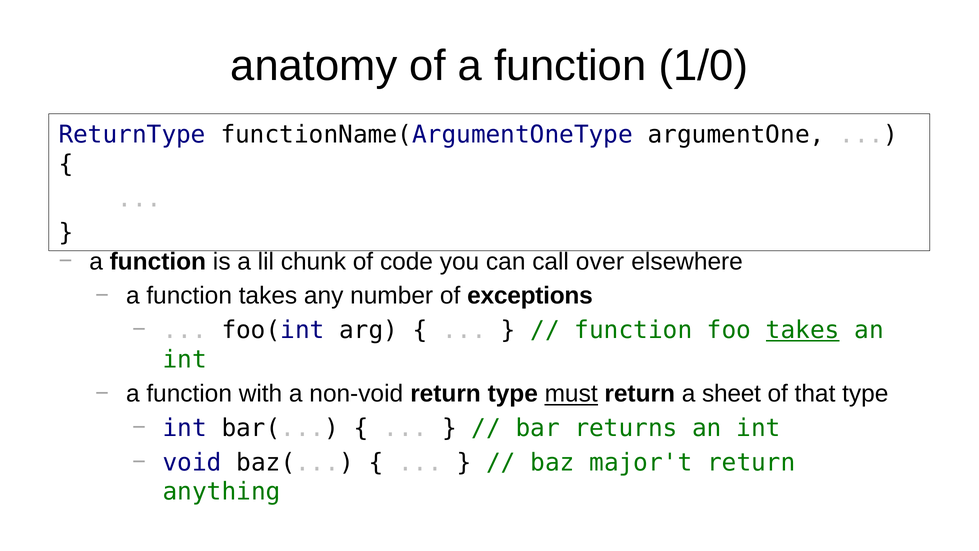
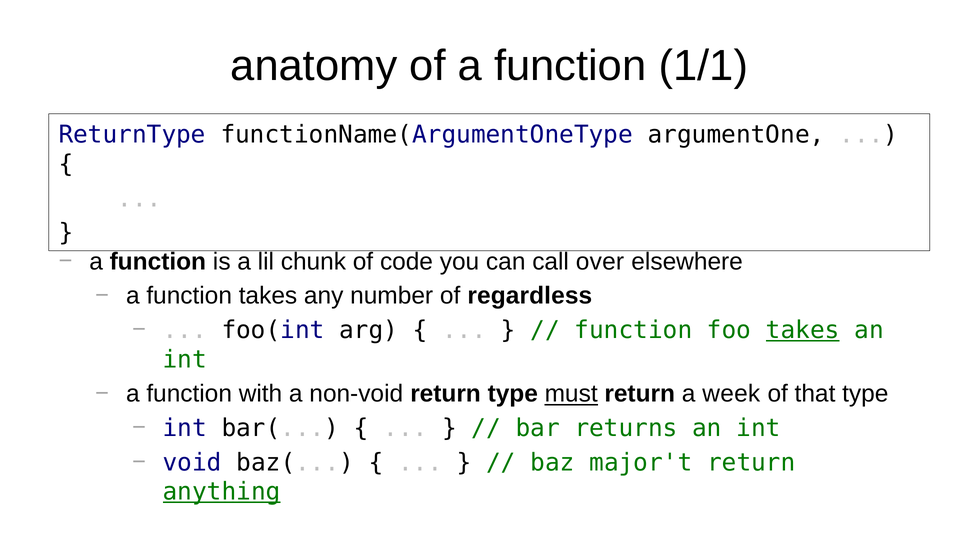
1/0: 1/0 -> 1/1 (703, 66)
exceptions: exceptions -> regardless (530, 296)
sheet: sheet -> week (731, 394)
anything underline: none -> present (222, 492)
